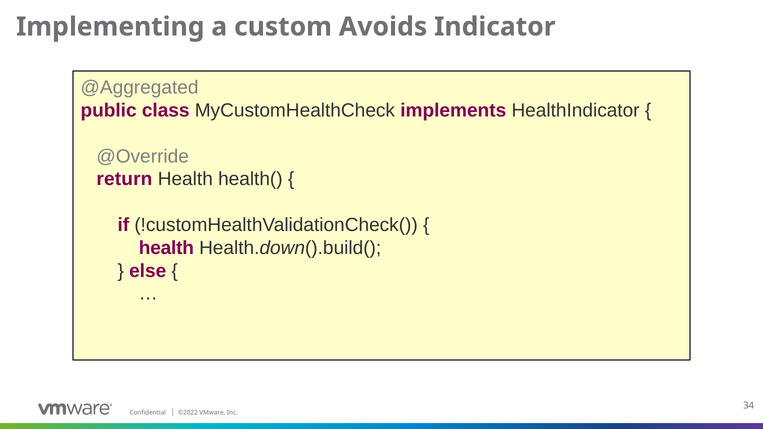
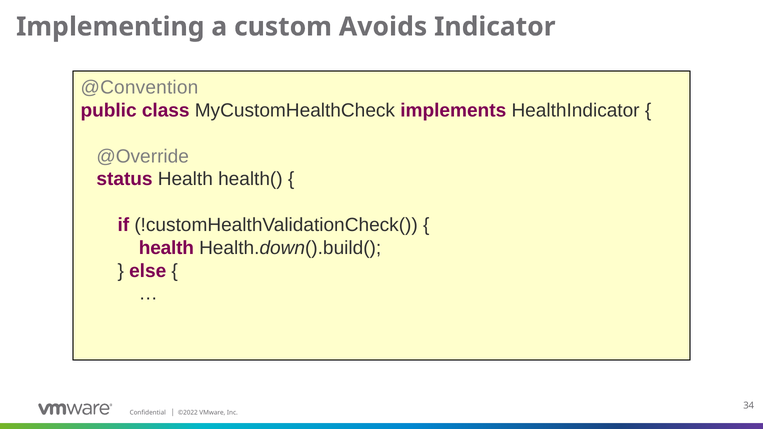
@Aggregated: @Aggregated -> @Convention (139, 88)
return: return -> status (125, 179)
